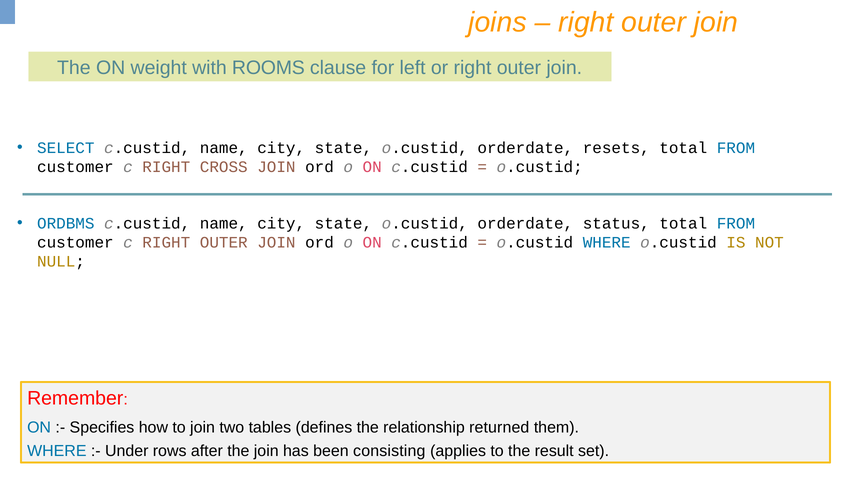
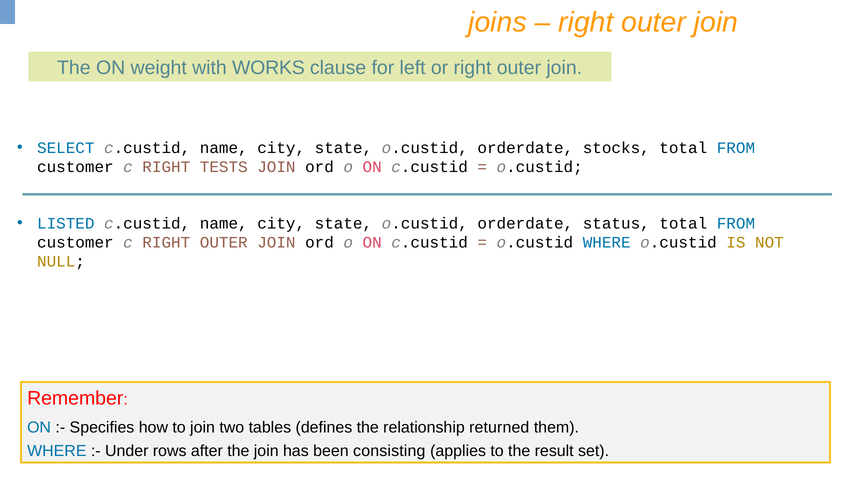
ROOMS: ROOMS -> WORKS (268, 68)
resets: resets -> stocks (616, 148)
CROSS: CROSS -> TESTS (224, 167)
ORDBMS: ORDBMS -> LISTED (66, 223)
